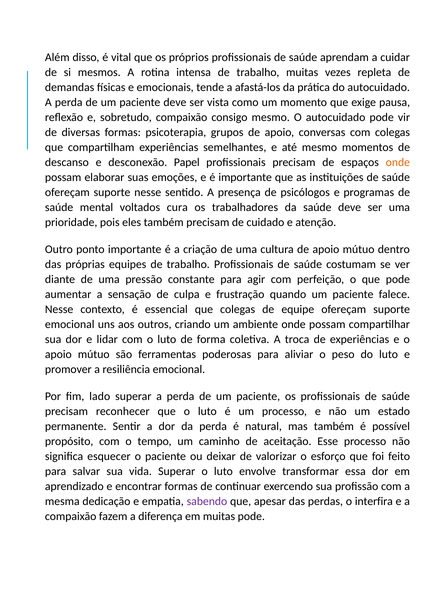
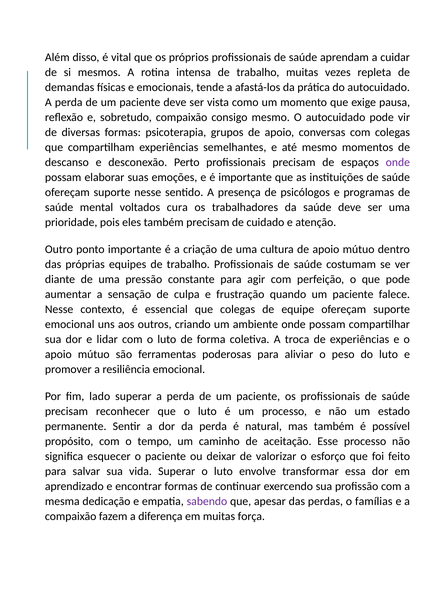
Papel: Papel -> Perto (187, 162)
onde colour: orange -> purple (398, 162)
interfira: interfira -> famílias (374, 501)
muitas pode: pode -> força (251, 516)
